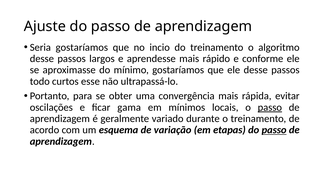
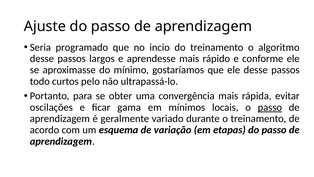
Seria gostaríamos: gostaríamos -> programado (82, 47)
esse: esse -> pelo (90, 81)
passo underline: present -> none (274, 130)
